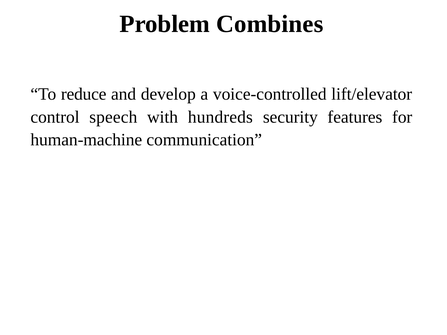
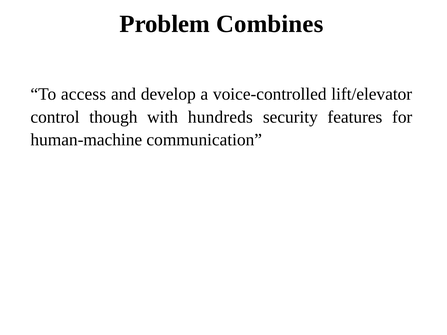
reduce: reduce -> access (84, 94)
speech: speech -> though (113, 117)
